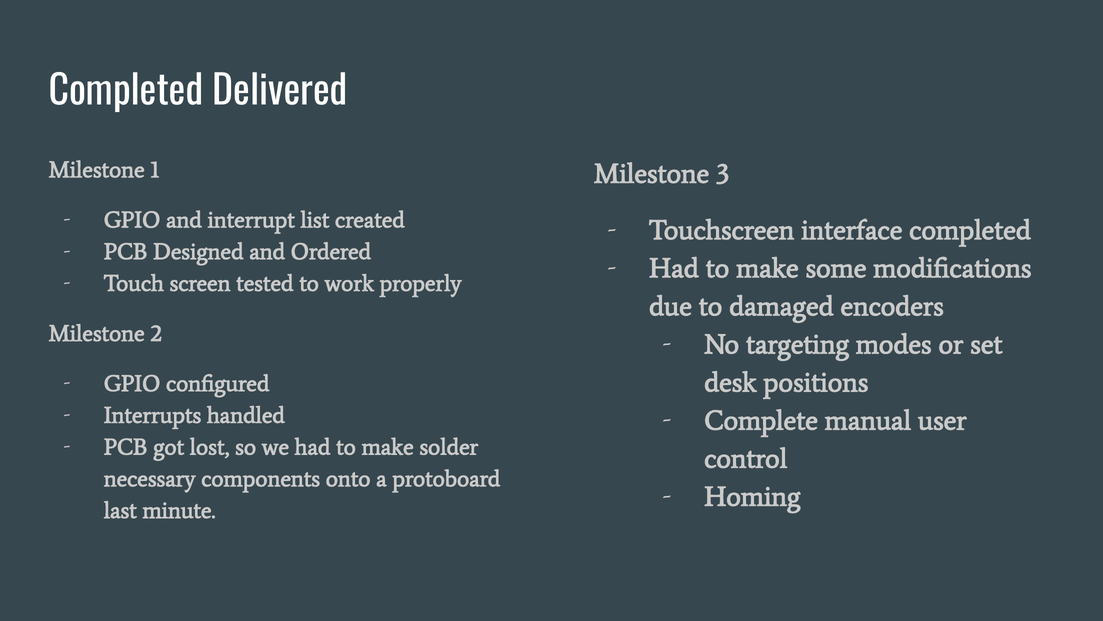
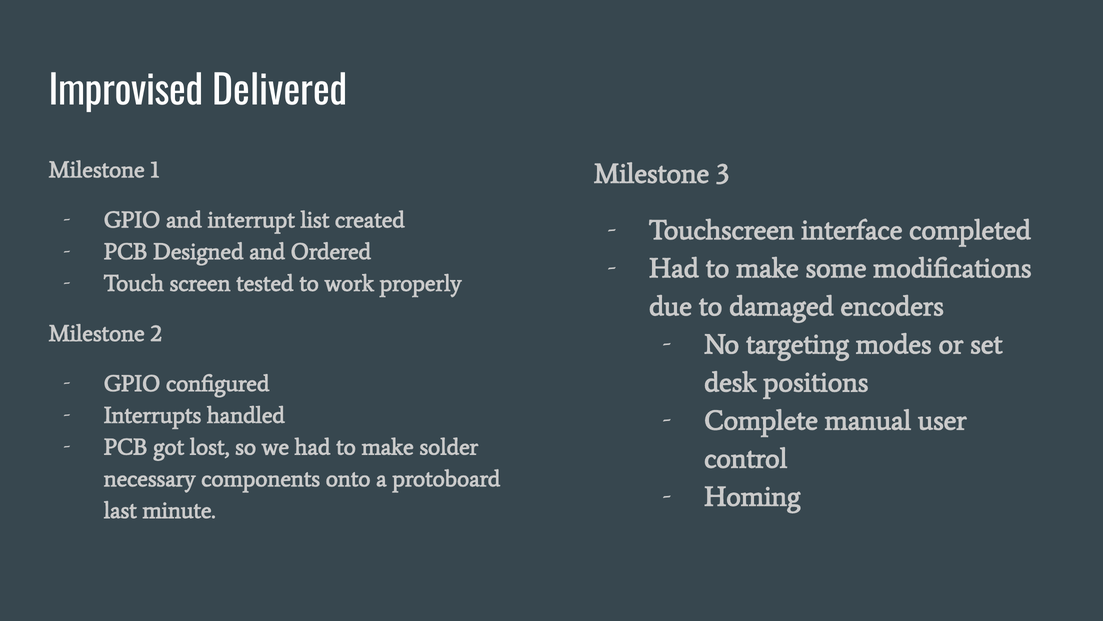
Completed: Completed -> Improvised (126, 91)
